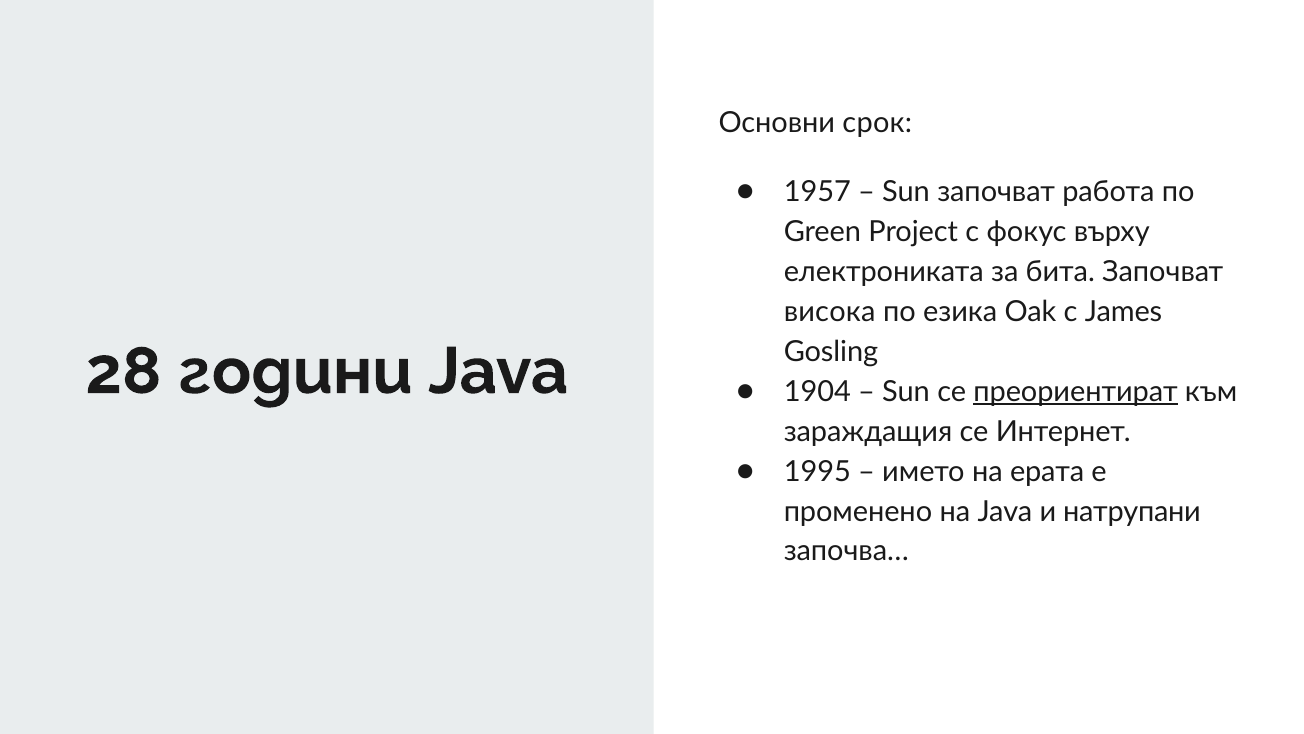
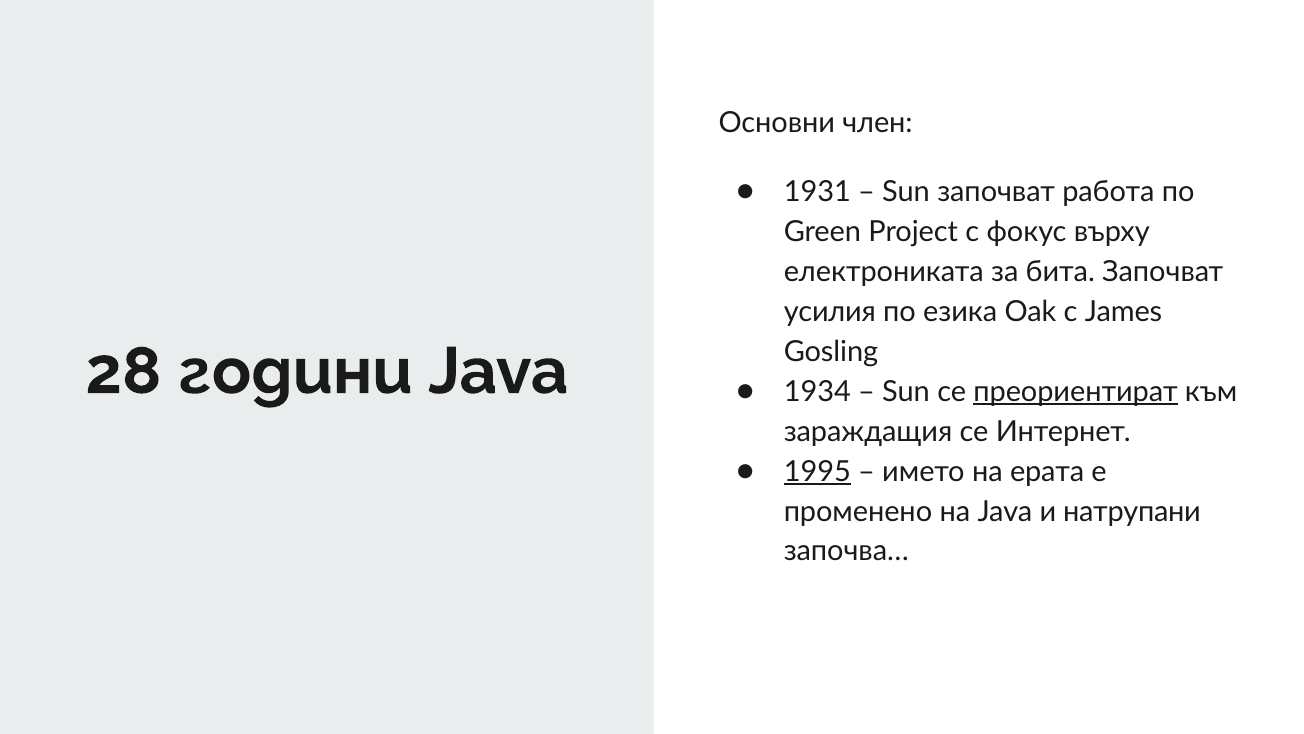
срок: срок -> член (878, 123)
1957: 1957 -> 1931 (817, 192)
висока: висока -> усилия (830, 311)
1904: 1904 -> 1934 (817, 391)
1995 underline: none -> present (817, 471)
